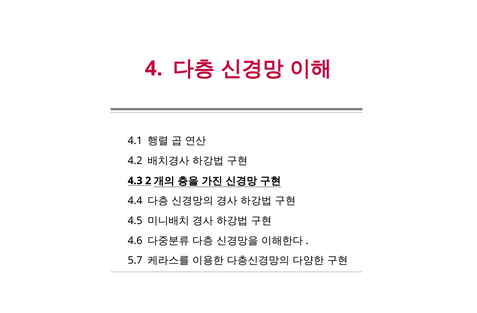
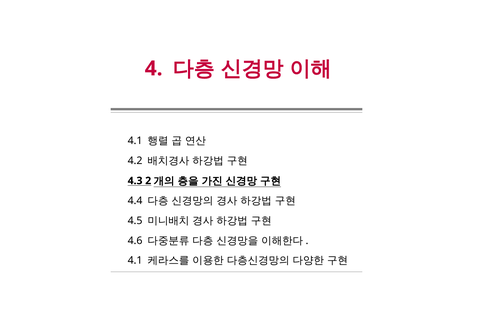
5.7: 5.7 -> 4.1 (135, 261)
